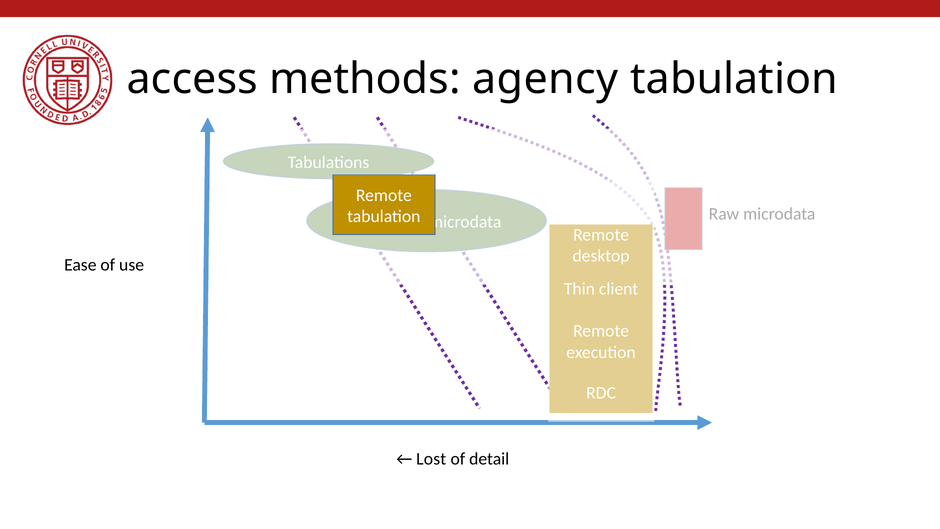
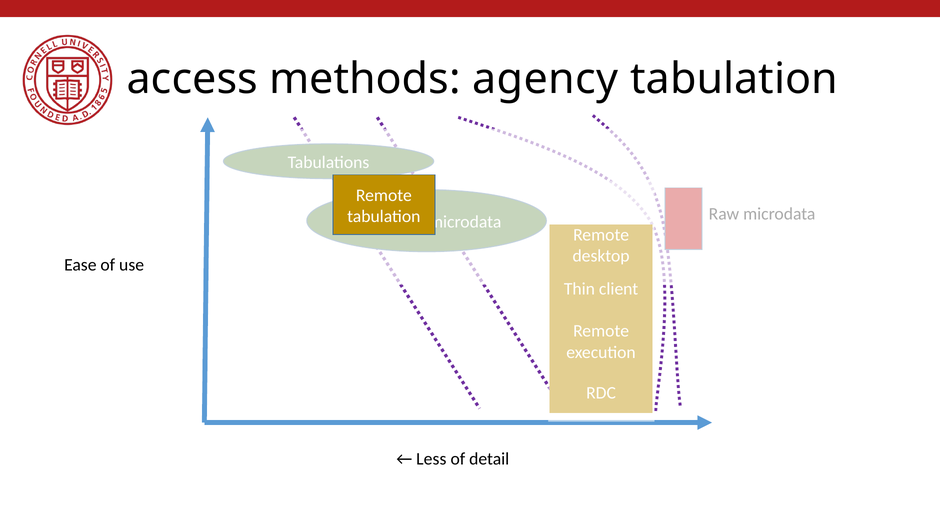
Lost: Lost -> Less (431, 459)
